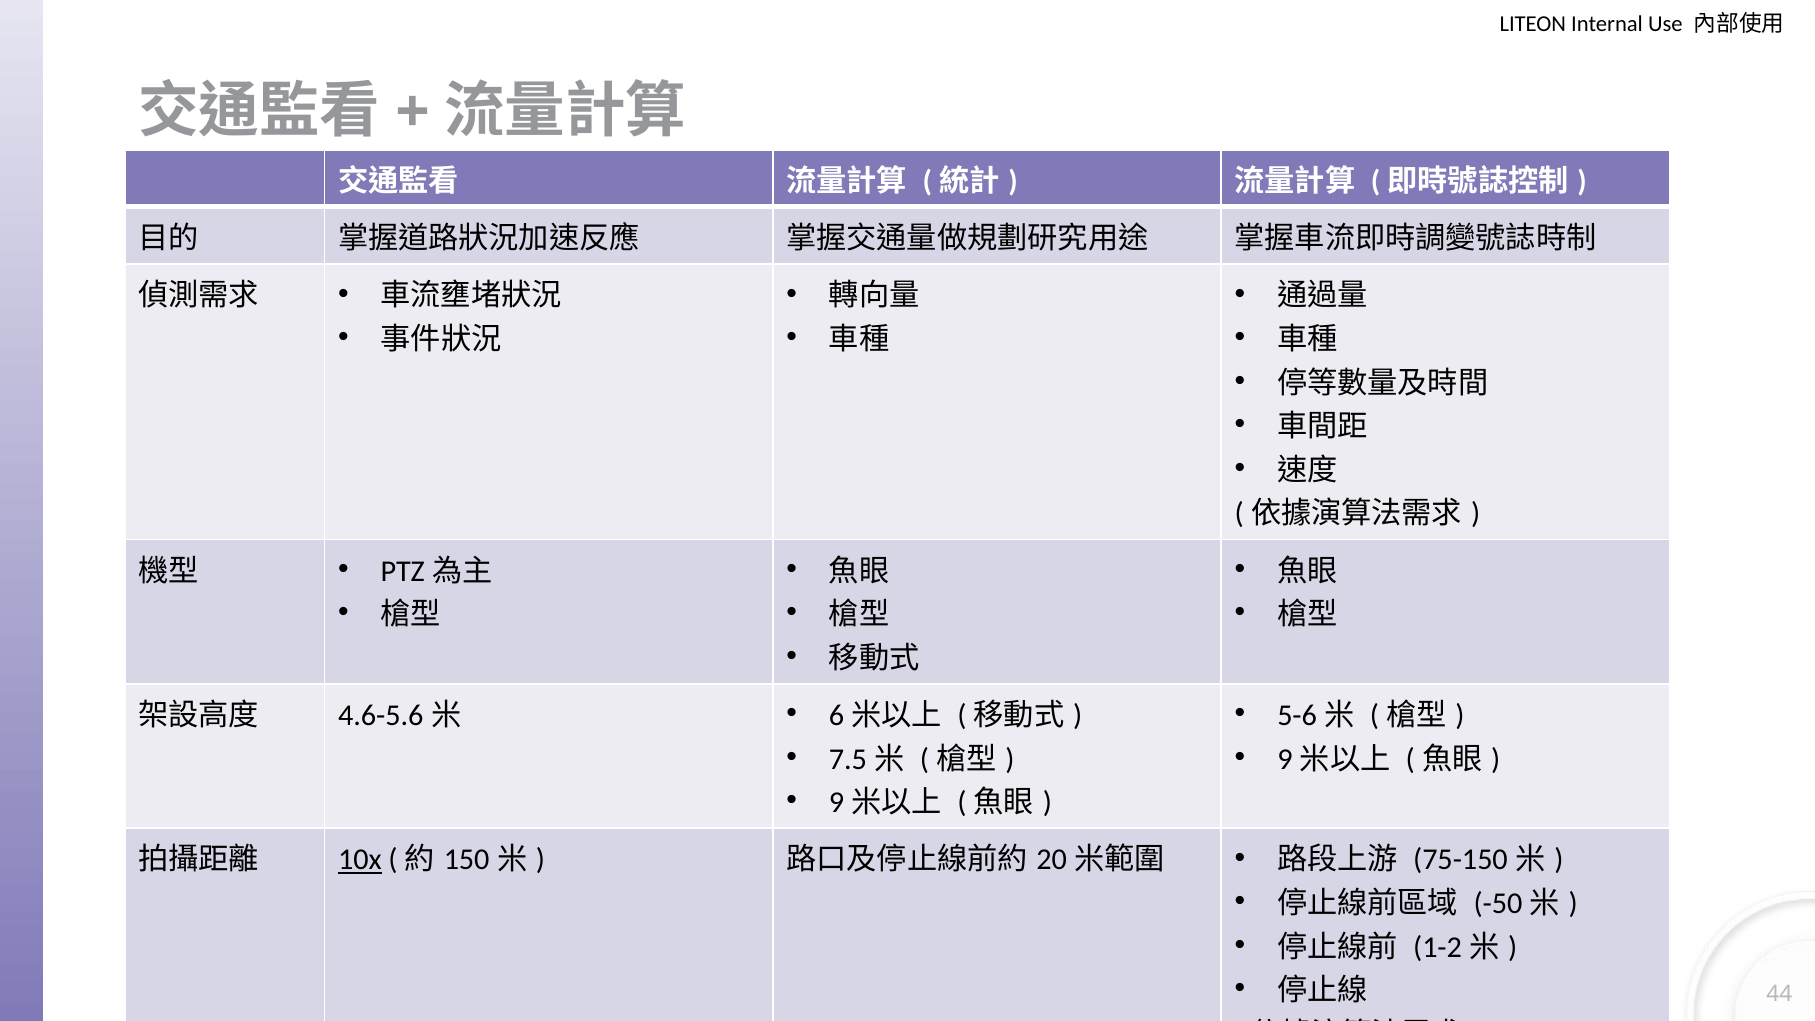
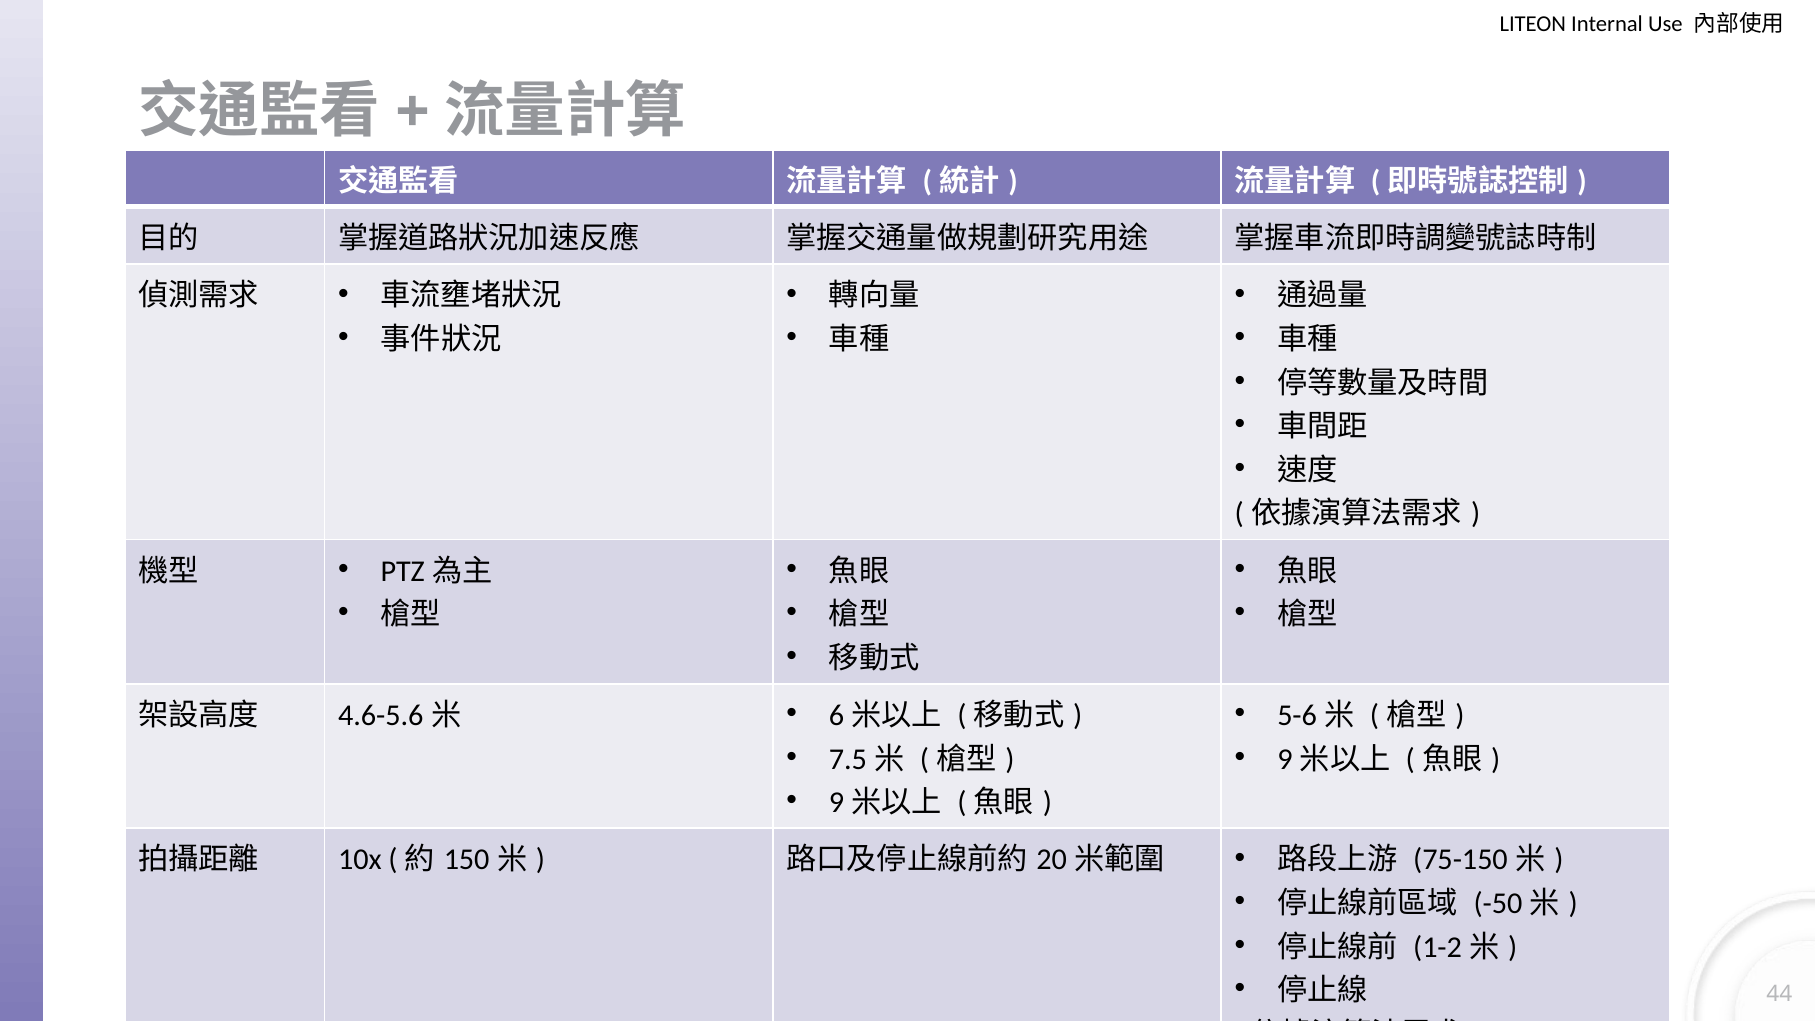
10x underline: present -> none (360, 860)
